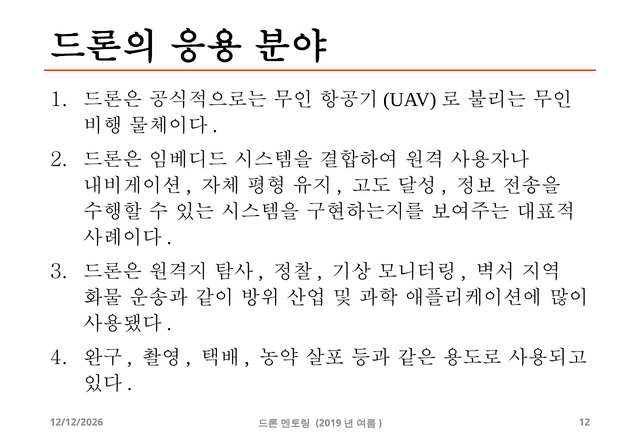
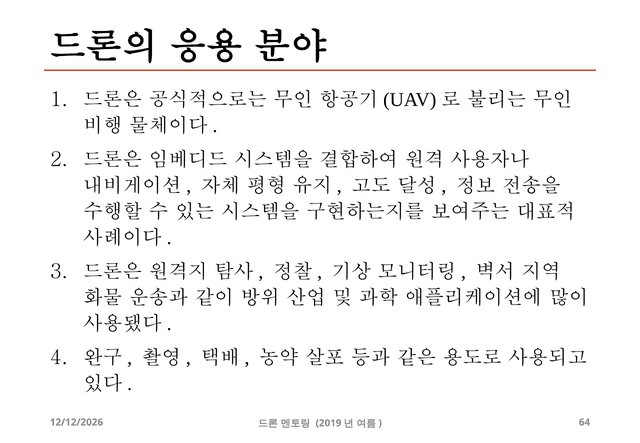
12: 12 -> 64 (584, 422)
